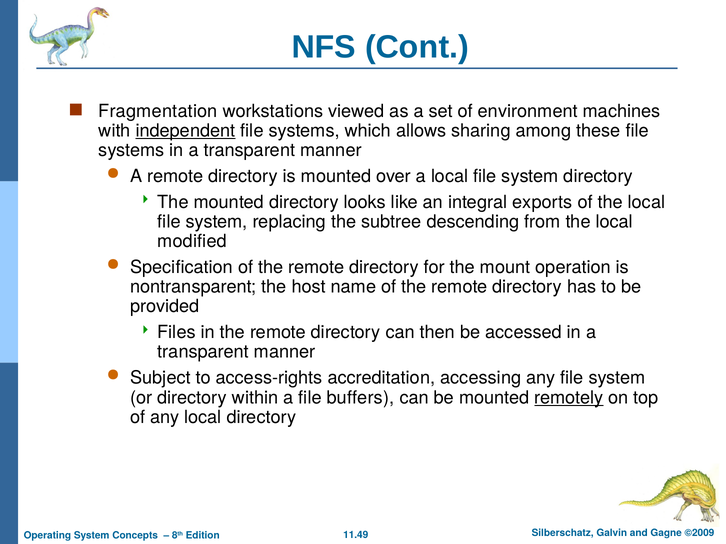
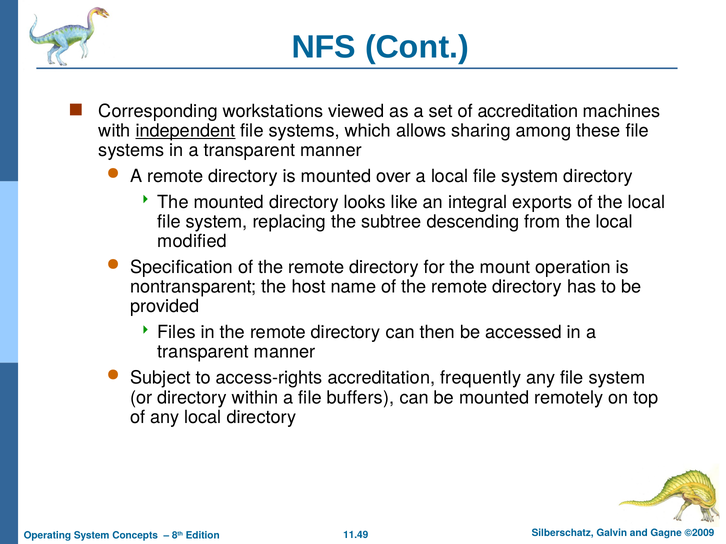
Fragmentation: Fragmentation -> Corresponding (158, 111)
of environment: environment -> accreditation (528, 111)
accessing: accessing -> frequently (481, 378)
remotely underline: present -> none (569, 398)
